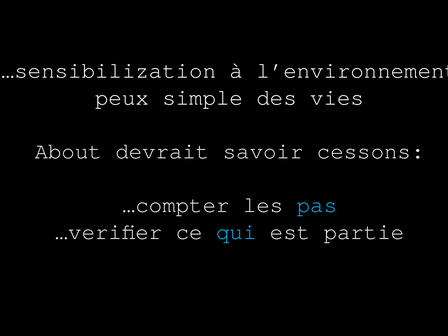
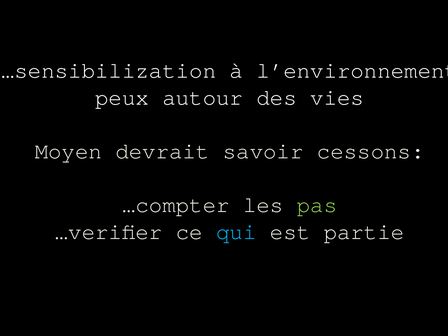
simple: simple -> autour (203, 97)
About: About -> Moyen (68, 151)
pas colour: light blue -> light green (317, 205)
